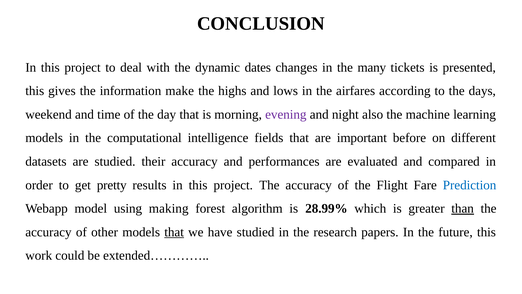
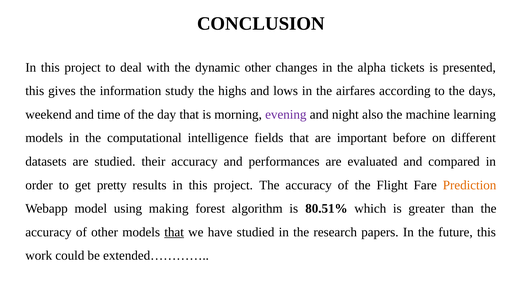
dynamic dates: dates -> other (258, 67)
many: many -> alpha (372, 67)
make: make -> study (180, 91)
Prediction colour: blue -> orange (470, 185)
28.99%: 28.99% -> 80.51% (326, 208)
than underline: present -> none (463, 208)
